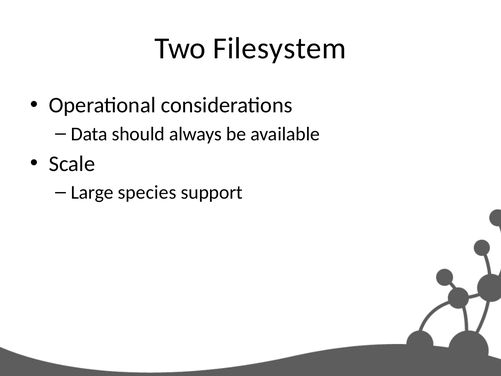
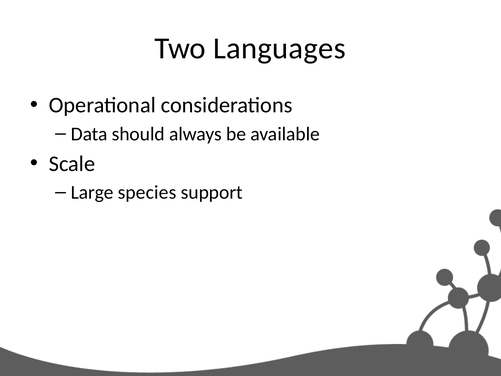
Filesystem: Filesystem -> Languages (279, 48)
